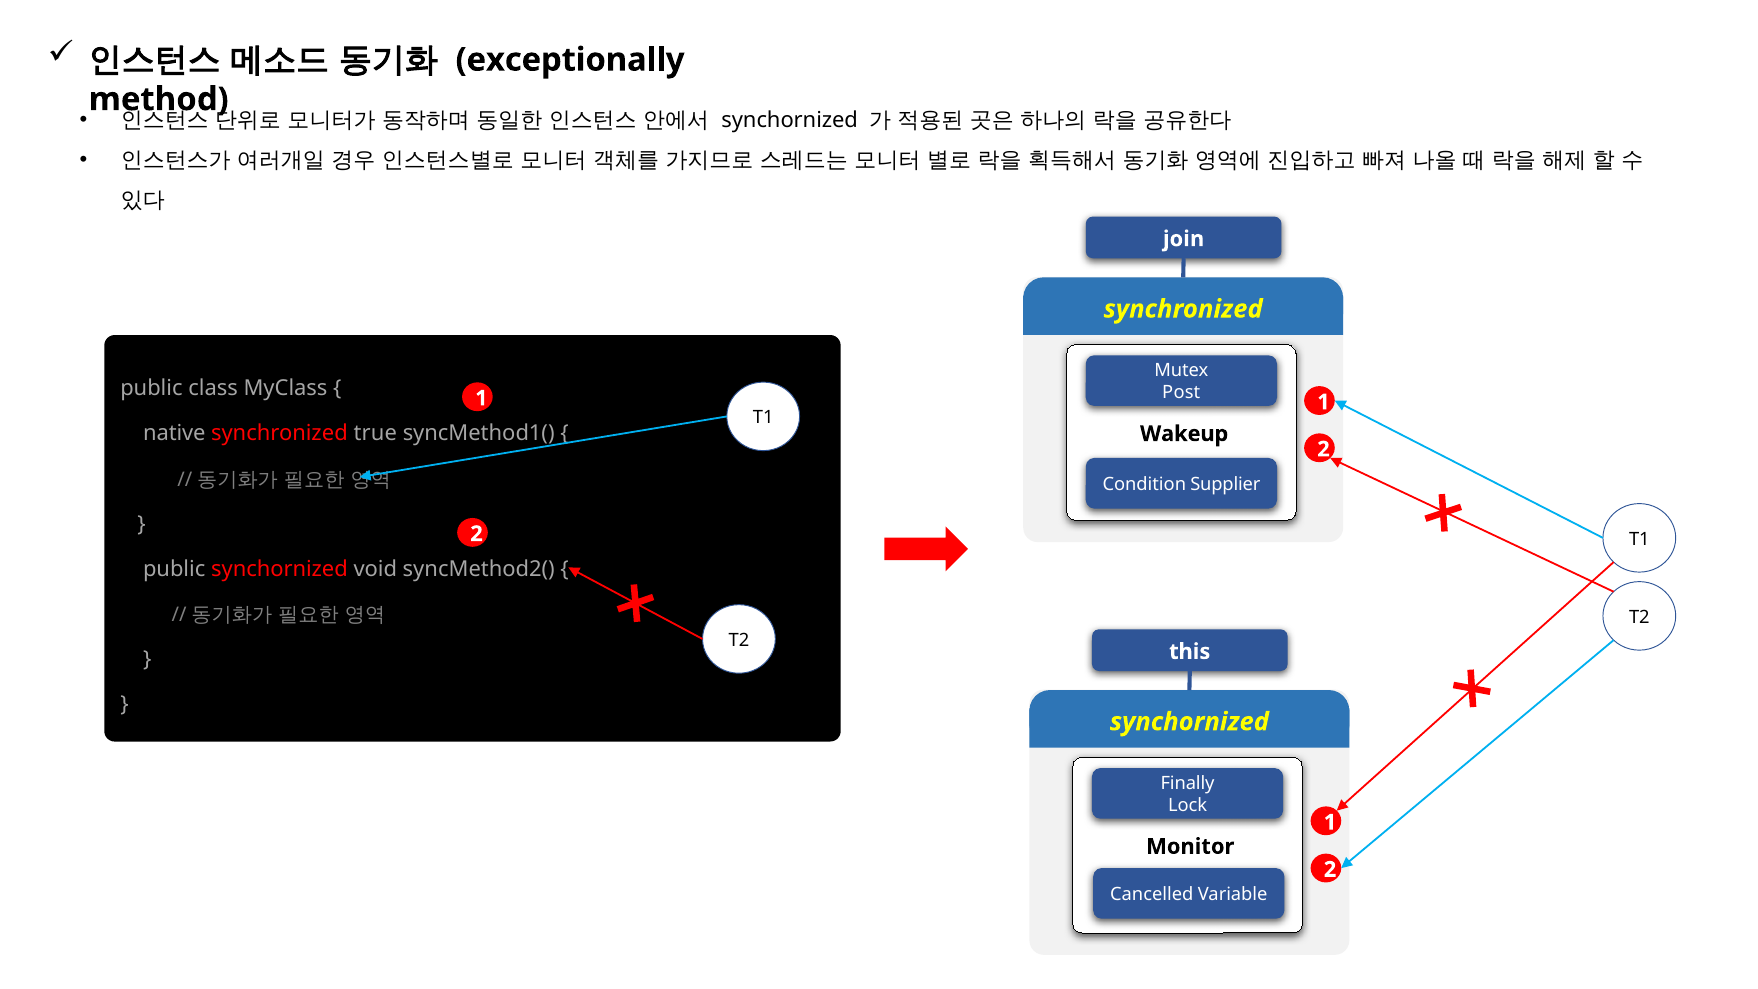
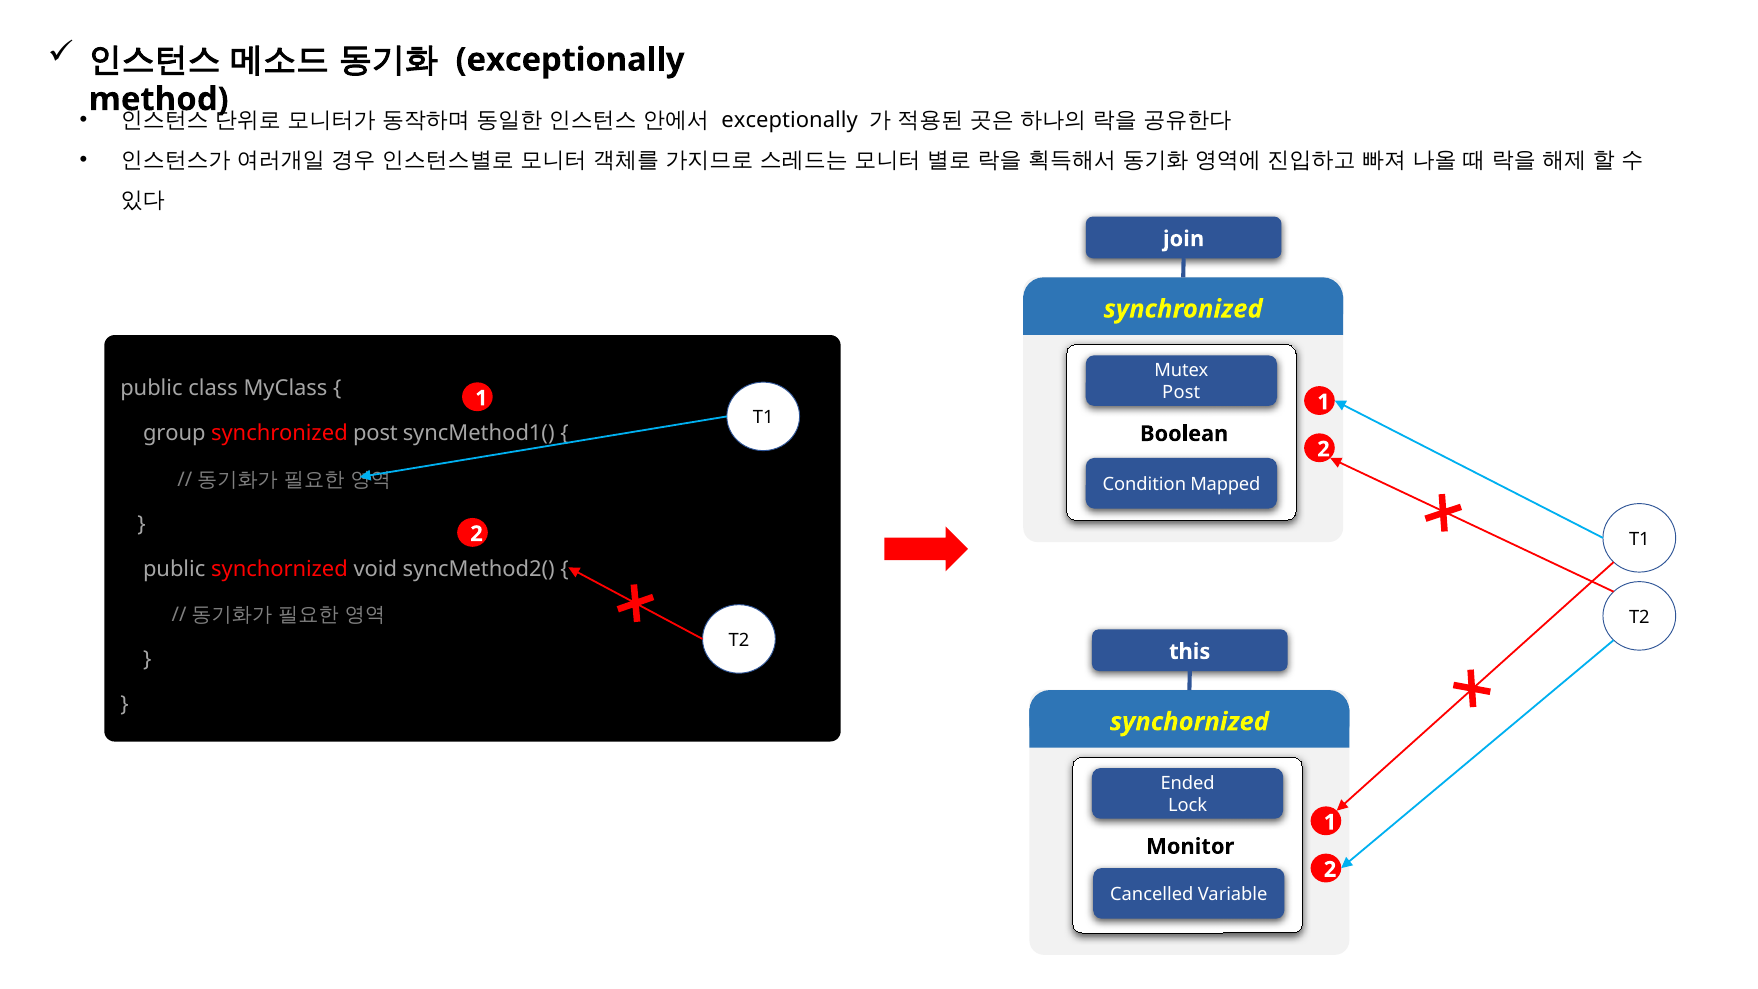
synchornized: synchornized -> exceptionally (790, 121)
native: native -> group (174, 434)
synchronized true: true -> post (375, 434)
Wakeup: Wakeup -> Boolean (1184, 434)
Supplier: Supplier -> Mapped (1225, 484)
Finally: Finally -> Ended (1188, 784)
